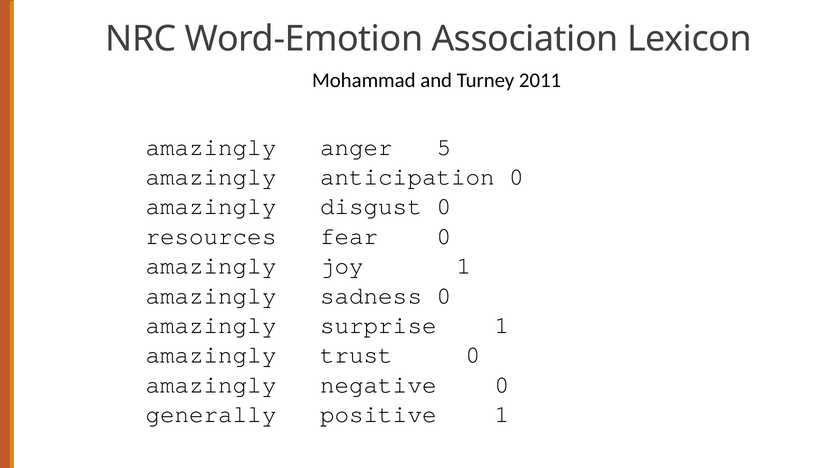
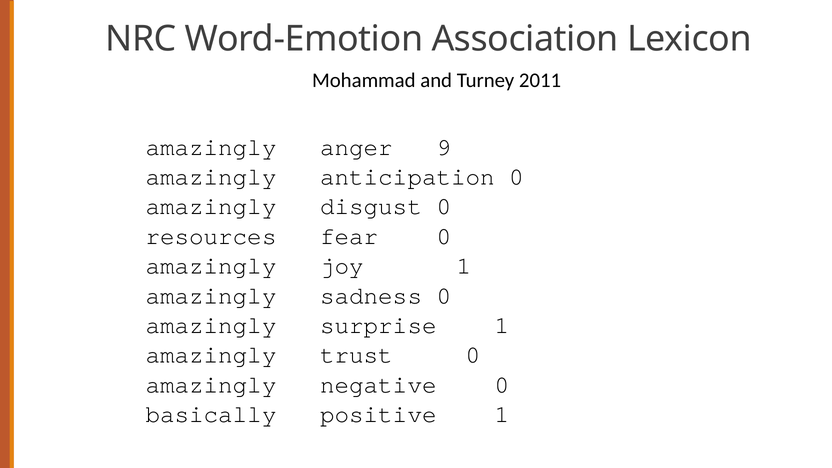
5: 5 -> 9 (444, 147)
generally: generally -> basically (211, 414)
